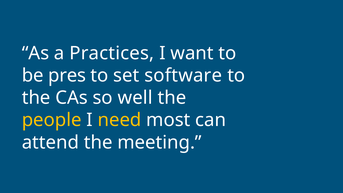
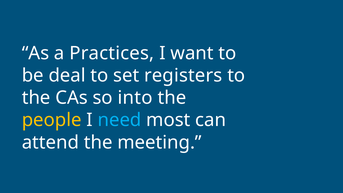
pres: pres -> deal (67, 75)
software: software -> registers (183, 75)
well: well -> into (135, 98)
need colour: yellow -> light blue (119, 120)
